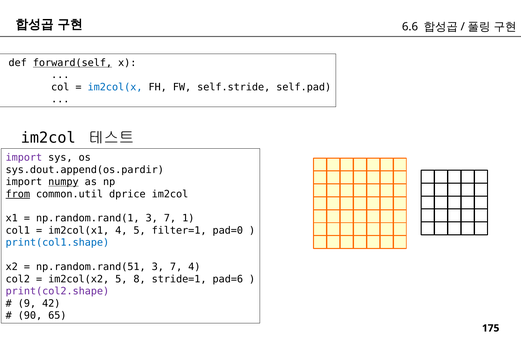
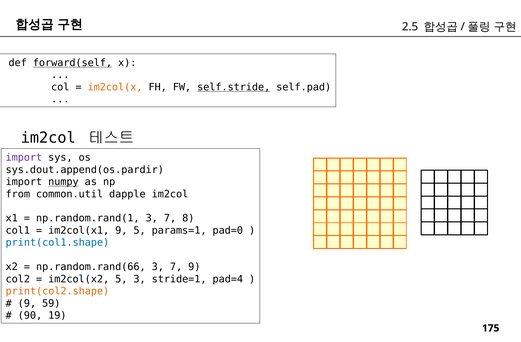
6.6: 6.6 -> 2.5 (410, 27)
im2col(x colour: blue -> orange (115, 87)
self.stride underline: none -> present (234, 87)
from underline: present -> none (18, 194)
dprice: dprice -> dapple (127, 194)
1: 1 -> 8 (188, 218)
im2col(x1 4: 4 -> 9 (121, 231)
filter=1: filter=1 -> params=1 (179, 231)
np.random.rand(51: np.random.rand(51 -> np.random.rand(66 (91, 267)
7 4: 4 -> 9 (194, 267)
5 8: 8 -> 3 (140, 279)
pad=6: pad=6 -> pad=4 (228, 279)
print(col2.shape colour: purple -> orange (57, 291)
42: 42 -> 59 (51, 304)
65: 65 -> 19 (57, 316)
